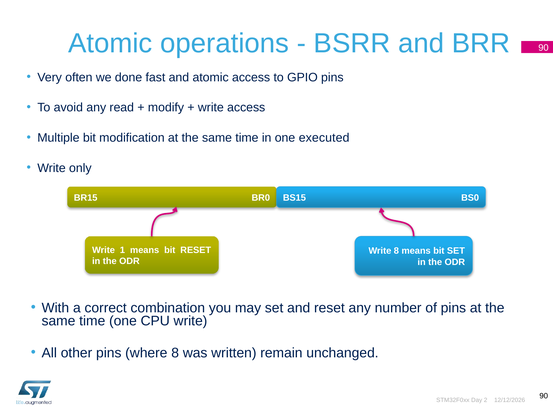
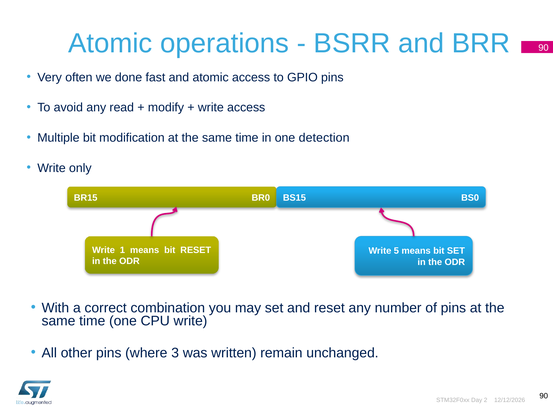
executed: executed -> detection (324, 138)
Write 8: 8 -> 5 (396, 251)
where 8: 8 -> 3 (175, 353)
